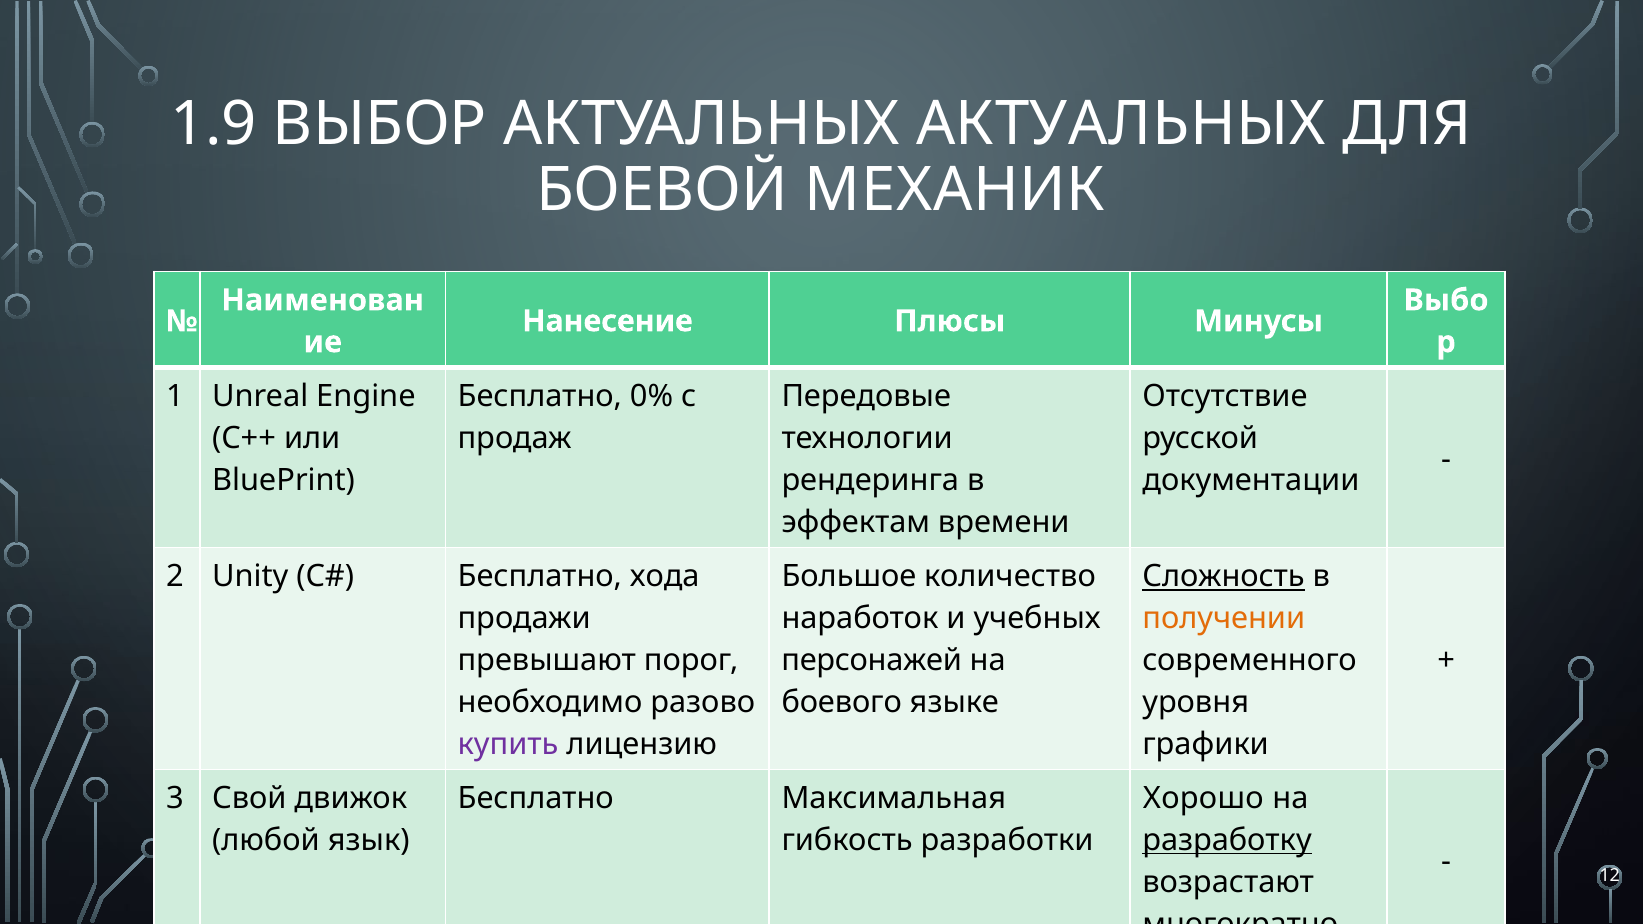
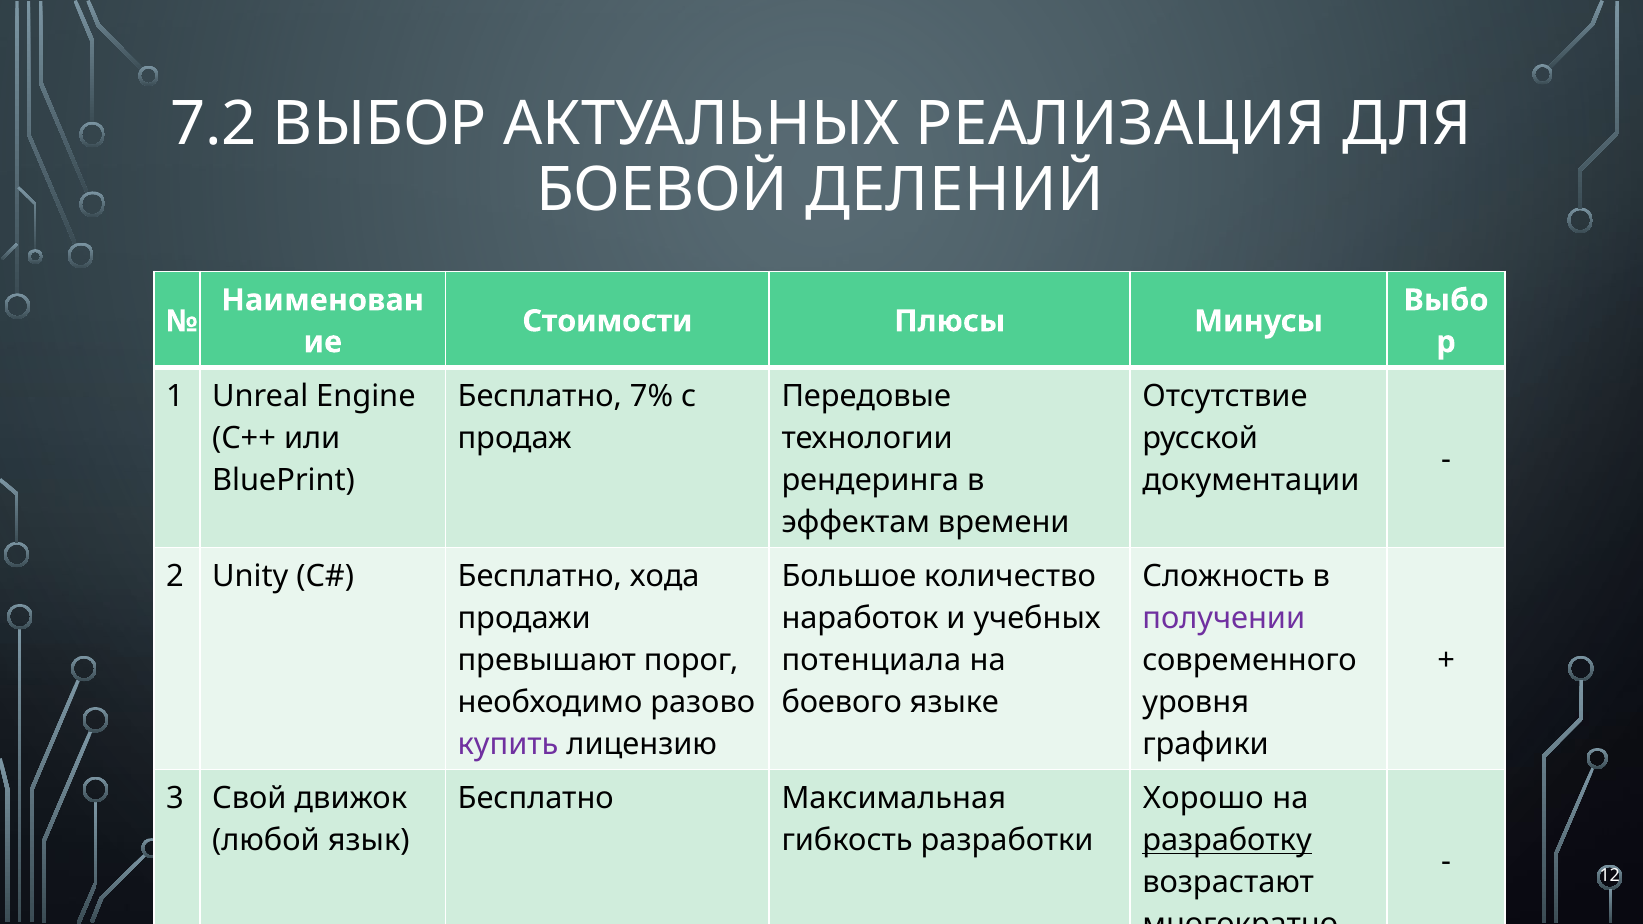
1.9: 1.9 -> 7.2 (214, 124)
АКТУАЛЬНЫХ АКТУАЛЬНЫХ: АКТУАЛЬНЫХ -> РЕАЛИЗАЦИЯ (1121, 124)
МЕХАНИК: МЕХАНИК -> ДЕЛЕНИЙ (955, 191)
Нанесение: Нанесение -> Стоимости (607, 321)
0%: 0% -> 7% (652, 396)
Сложность underline: present -> none (1224, 577)
получении colour: orange -> purple (1224, 618)
персонажей: персонажей -> потенциала (871, 660)
